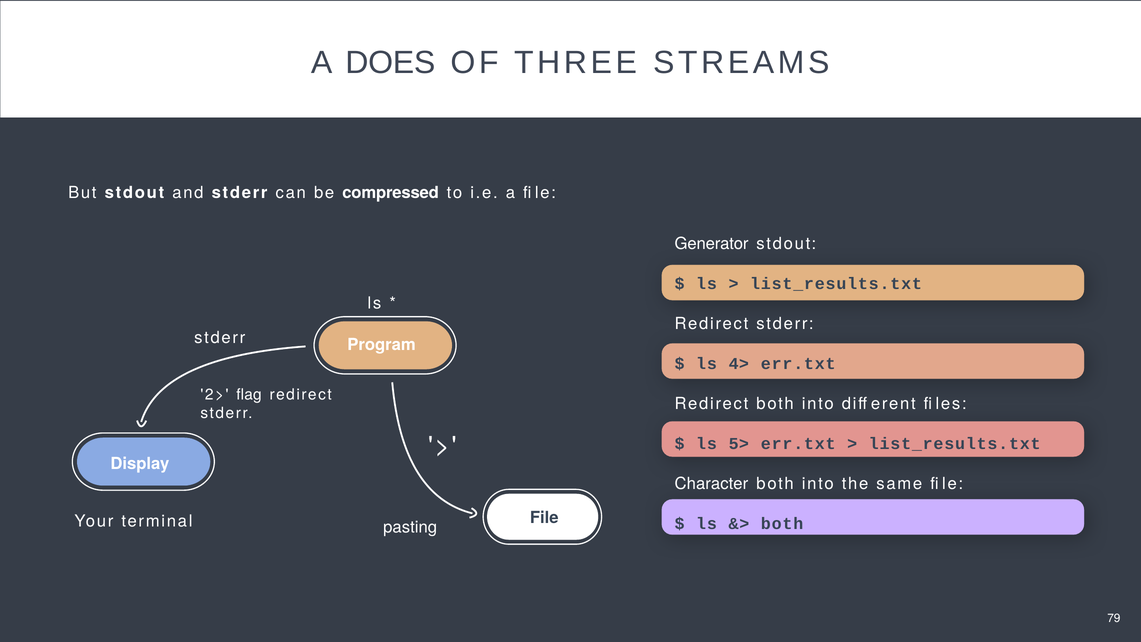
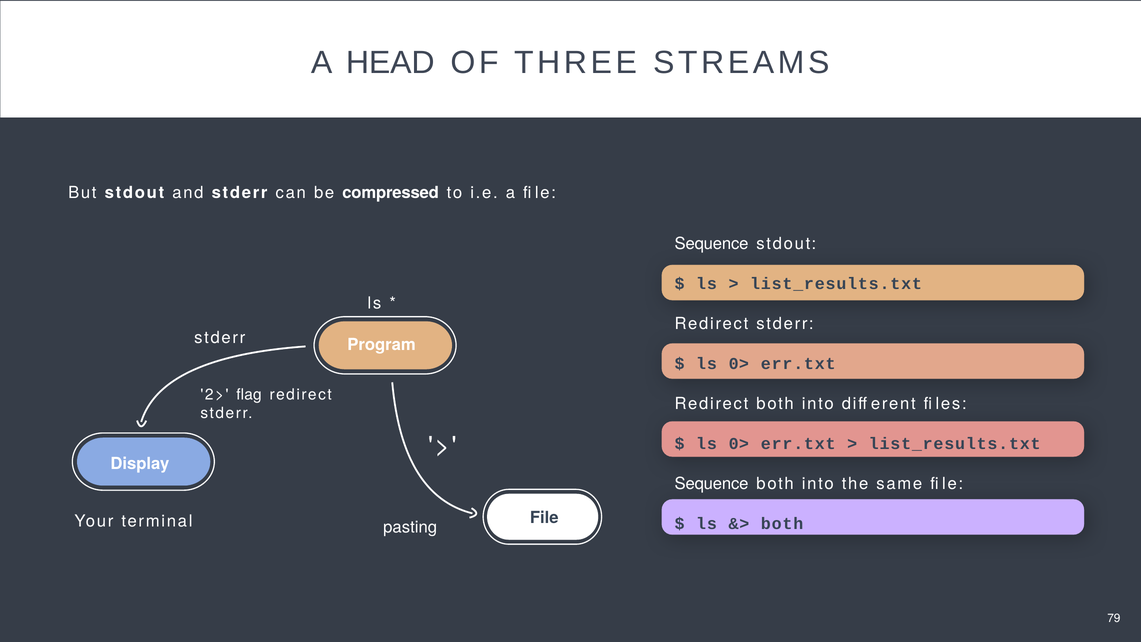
DOES: DOES -> HEAD (390, 63)
Generator: Generator -> Sequence (712, 244)
4>: 4> -> 0> (739, 364)
5>: 5> -> 0> (739, 444)
Character: Character -> Sequence (712, 484)
